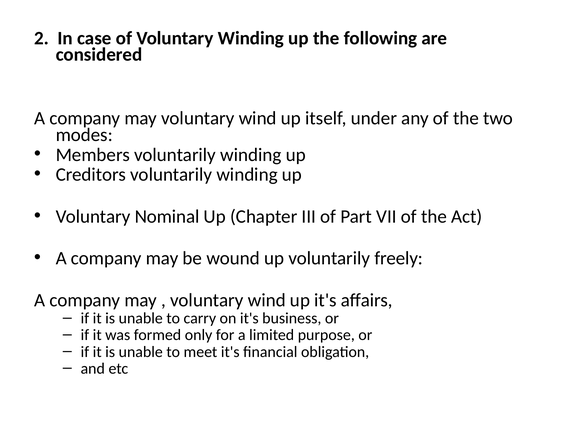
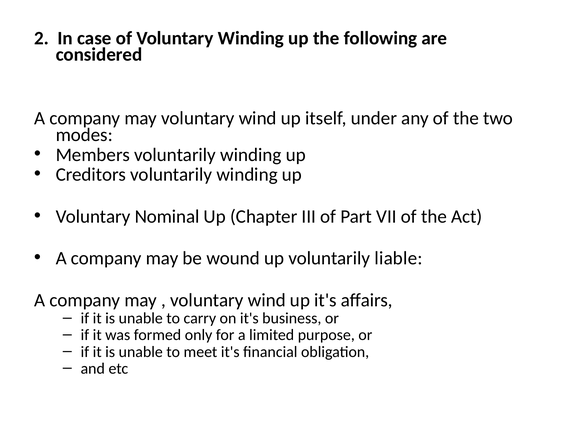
freely: freely -> liable (399, 258)
